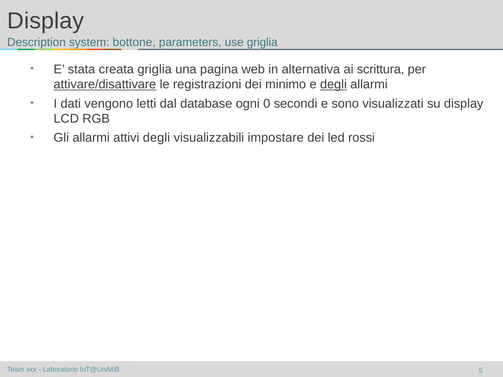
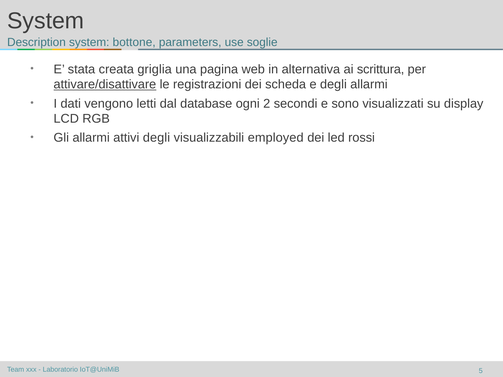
Display: Display -> System (46, 21)
use griglia: griglia -> soglie (262, 42)
minimo: minimo -> scheda (286, 85)
degli underline: present -> none (333, 85)
0: 0 -> 2 (267, 104)
impostare: impostare -> employed (276, 138)
